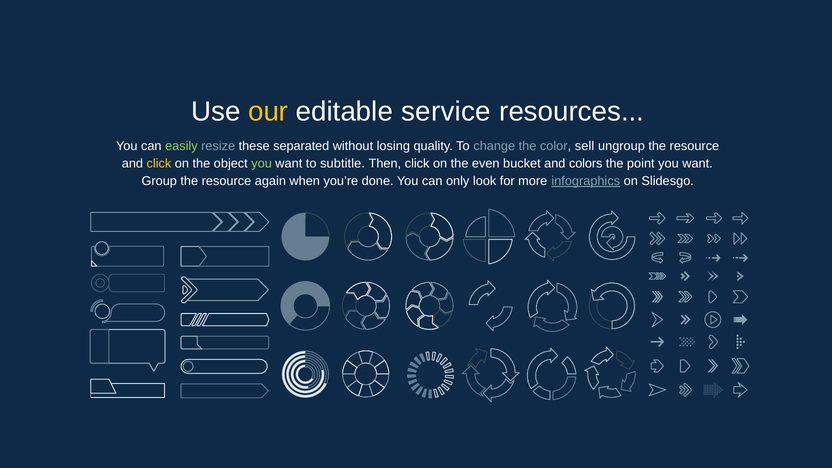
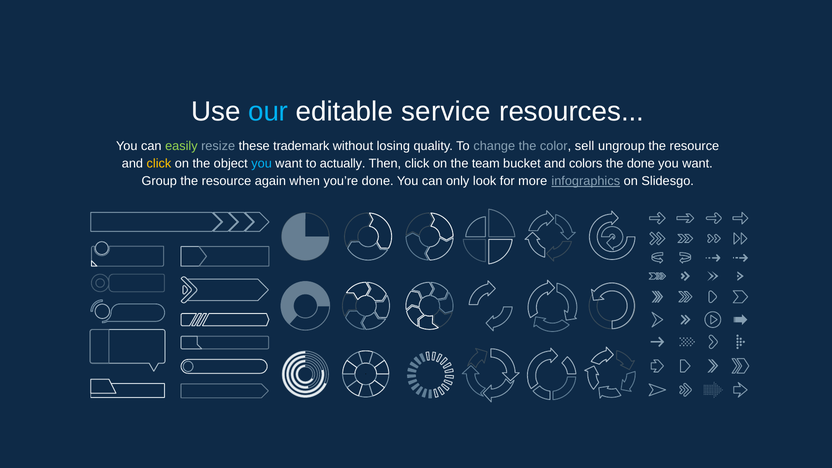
our colour: yellow -> light blue (268, 112)
separated: separated -> trademark (301, 146)
you colour: light green -> light blue (262, 163)
subtitle: subtitle -> actually (343, 163)
even: even -> team (486, 163)
the point: point -> done (641, 163)
